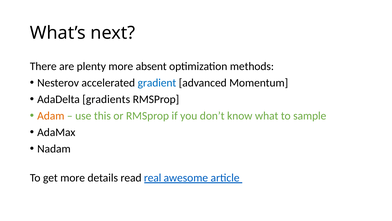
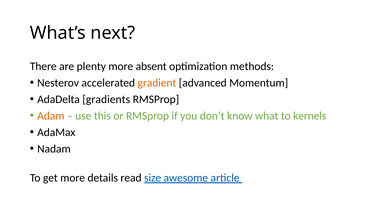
gradient colour: blue -> orange (157, 83)
sample: sample -> kernels (310, 116)
real: real -> size (153, 177)
